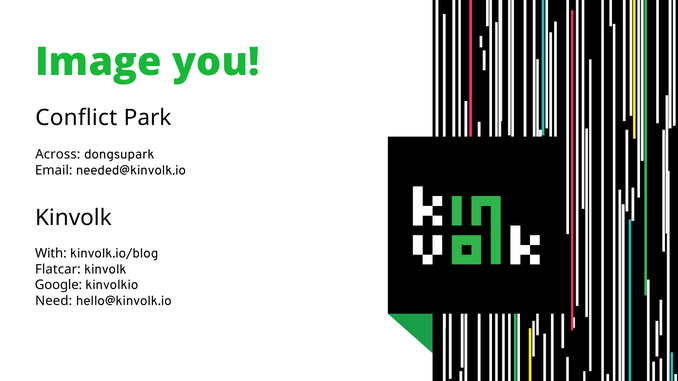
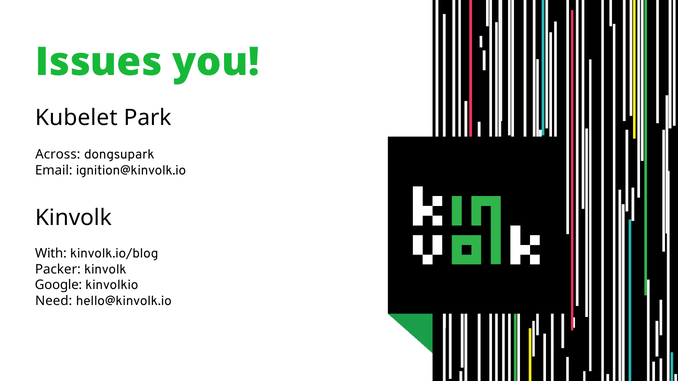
Image: Image -> Issues (99, 63)
Conflict: Conflict -> Kubelet (76, 118)
needed@kinvolk.io: needed@kinvolk.io -> ignition@kinvolk.io (131, 170)
Flatcar: Flatcar -> Packer (58, 270)
